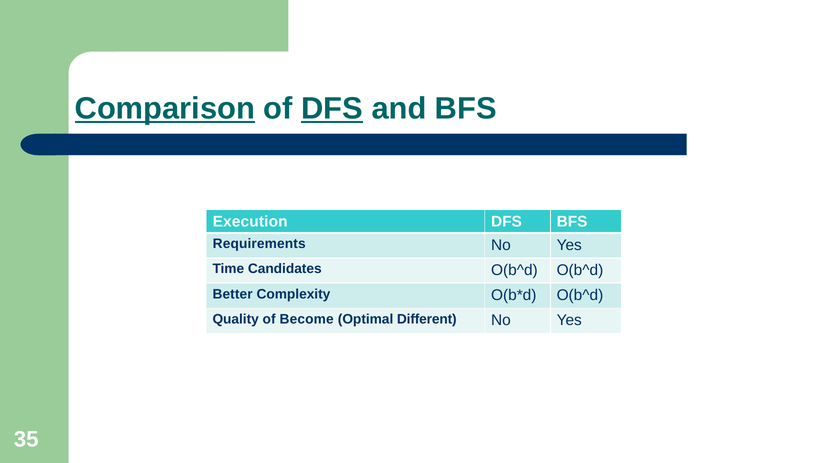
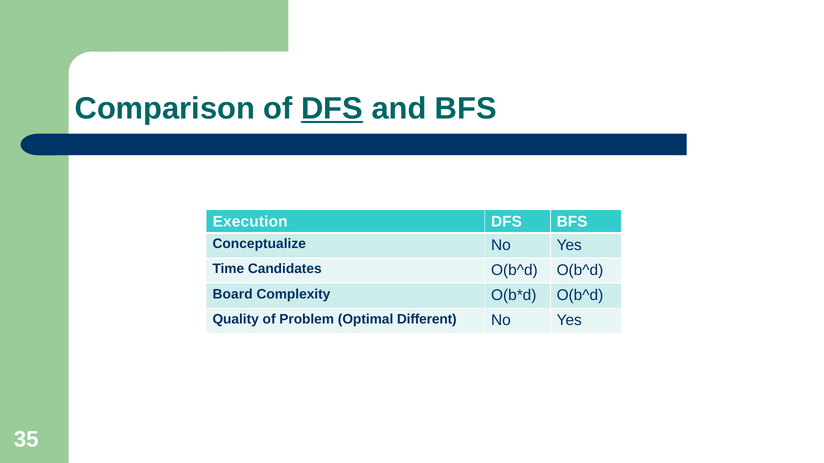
Comparison underline: present -> none (165, 109)
Requirements: Requirements -> Conceptualize (259, 244)
Better: Better -> Board (233, 294)
Become: Become -> Problem (307, 319)
